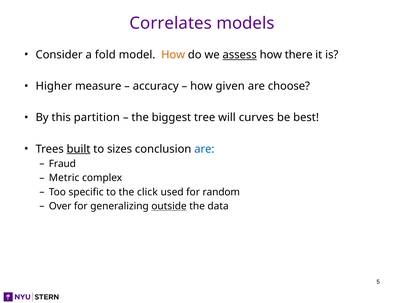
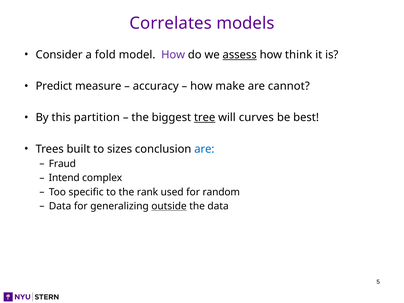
How colour: orange -> purple (173, 55)
there: there -> think (299, 55)
Higher: Higher -> Predict (54, 86)
given: given -> make (230, 86)
choose: choose -> cannot (289, 86)
tree underline: none -> present (205, 118)
built underline: present -> none (79, 149)
Metric: Metric -> Intend (64, 178)
click: click -> rank (147, 192)
Over: Over -> Data (60, 206)
